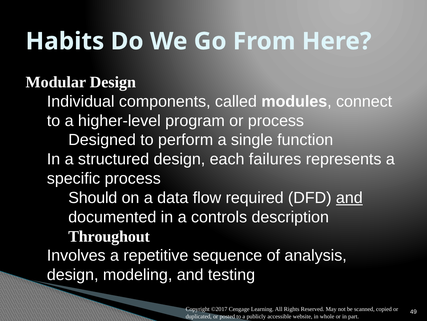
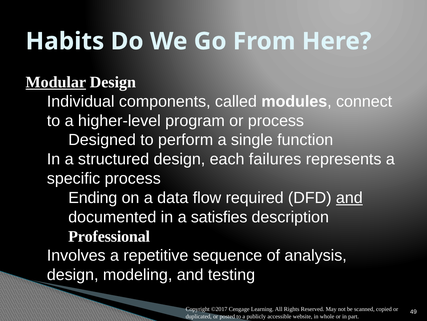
Modular underline: none -> present (56, 82)
Should: Should -> Ending (93, 197)
controls: controls -> satisfies (219, 217)
Throughout: Throughout -> Professional (109, 236)
